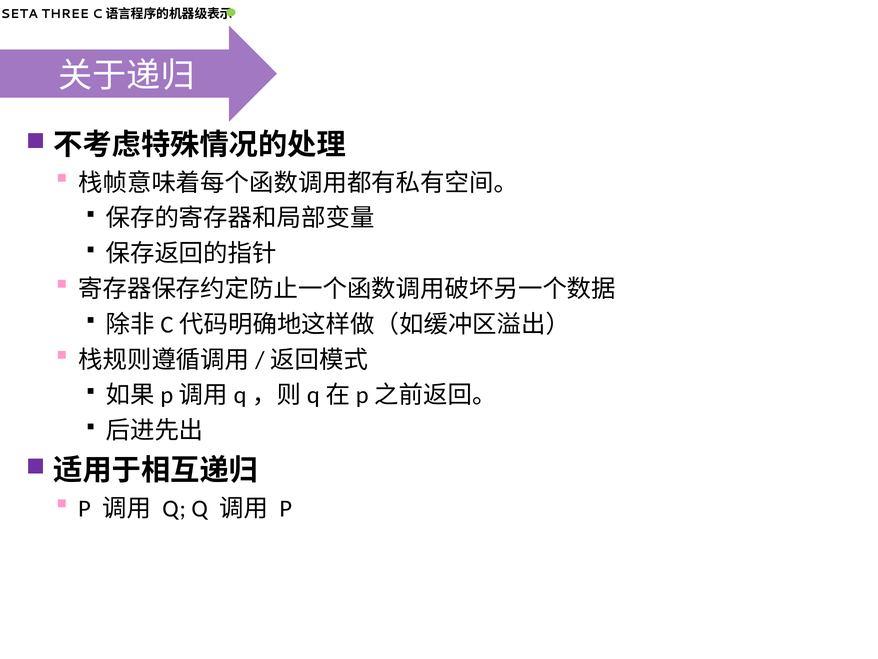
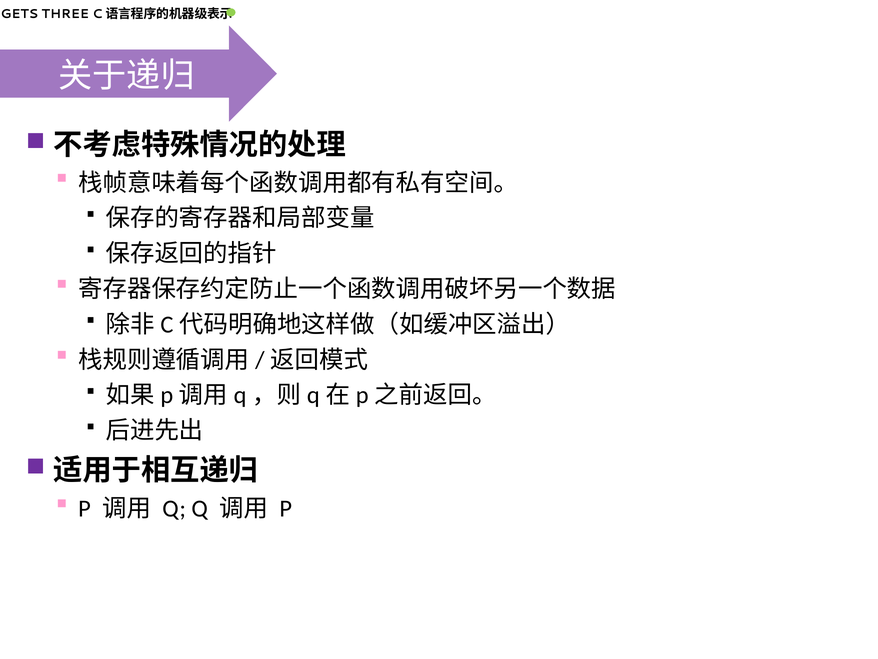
SETA: SETA -> GETS (19, 14)
